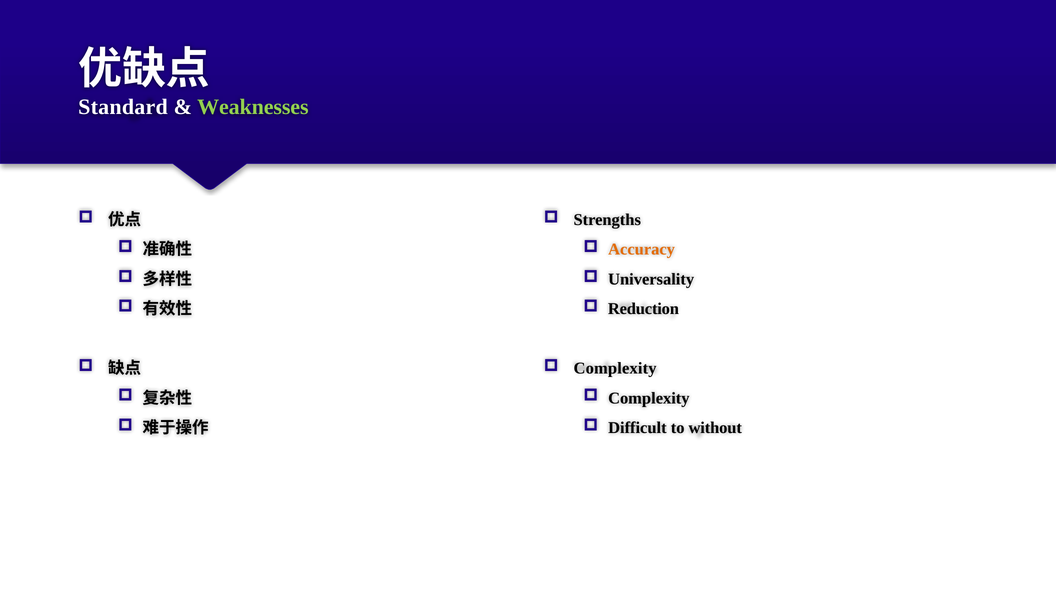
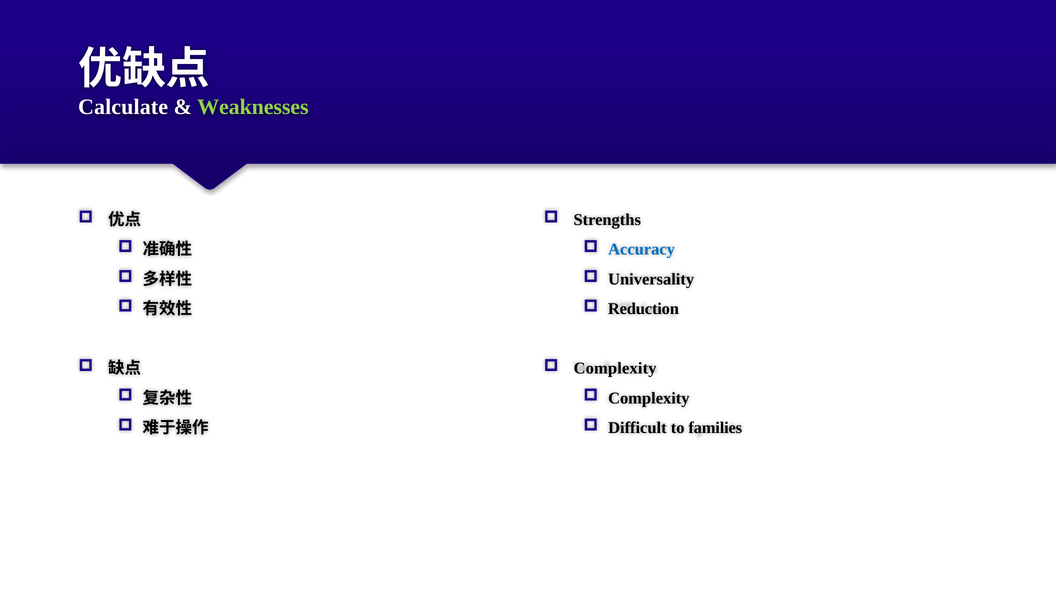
Standard: Standard -> Calculate (123, 107)
Accuracy colour: orange -> blue (642, 249)
without: without -> families (715, 428)
